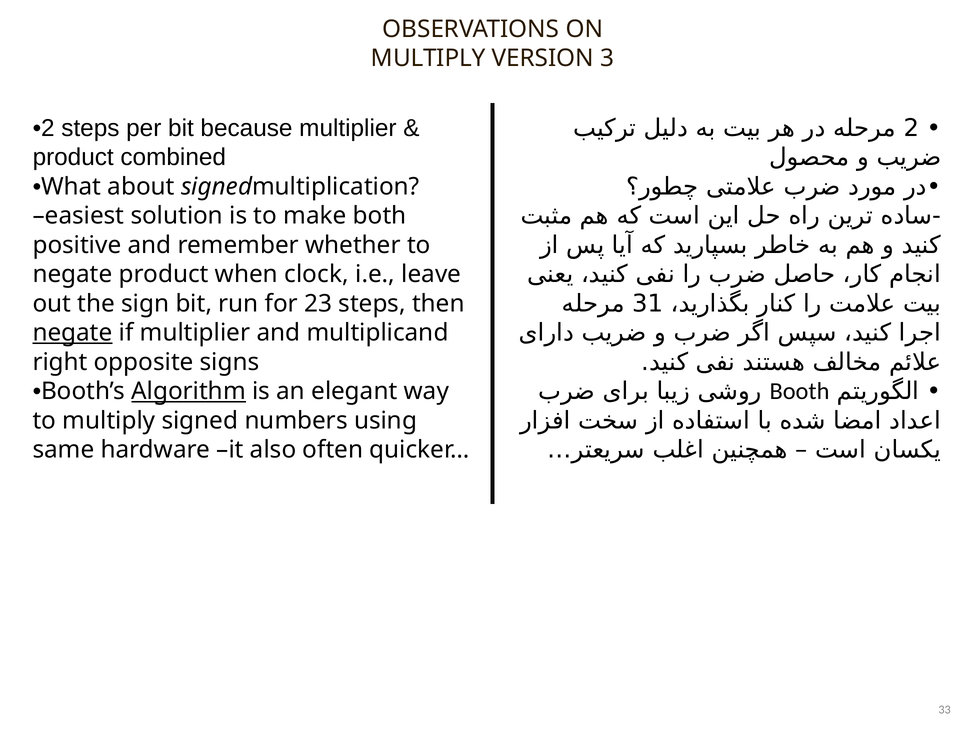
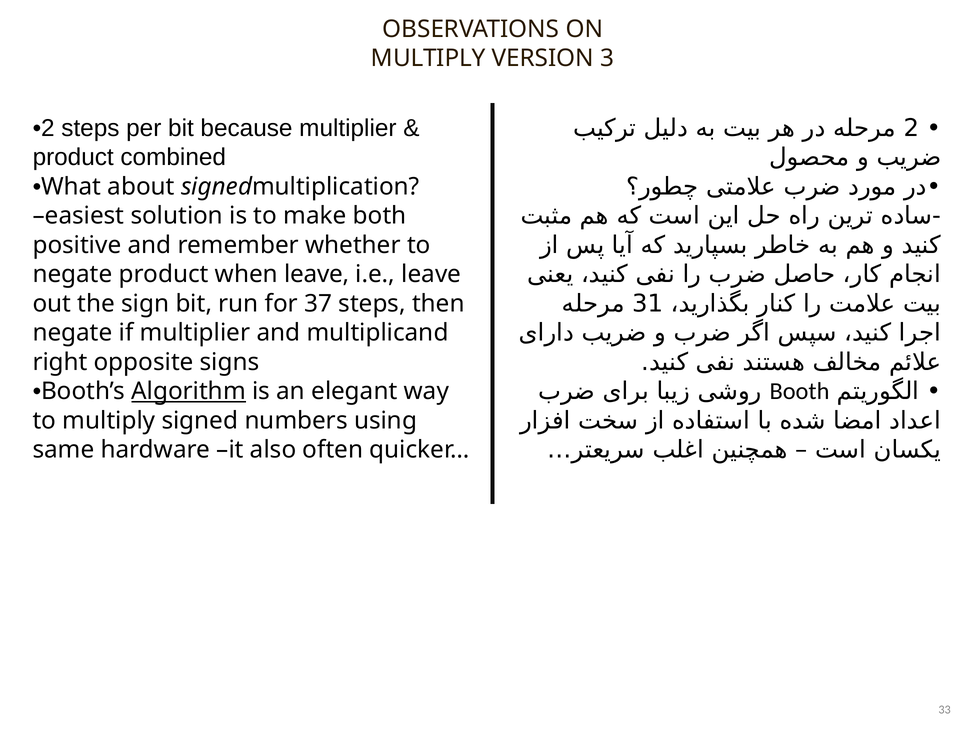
when clock: clock -> leave (317, 274)
23: 23 -> 37 (318, 303)
negate underline: present -> none (73, 333)
